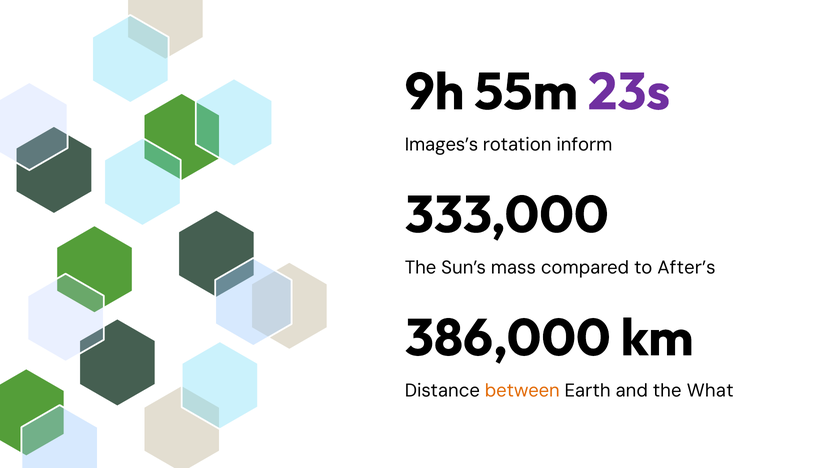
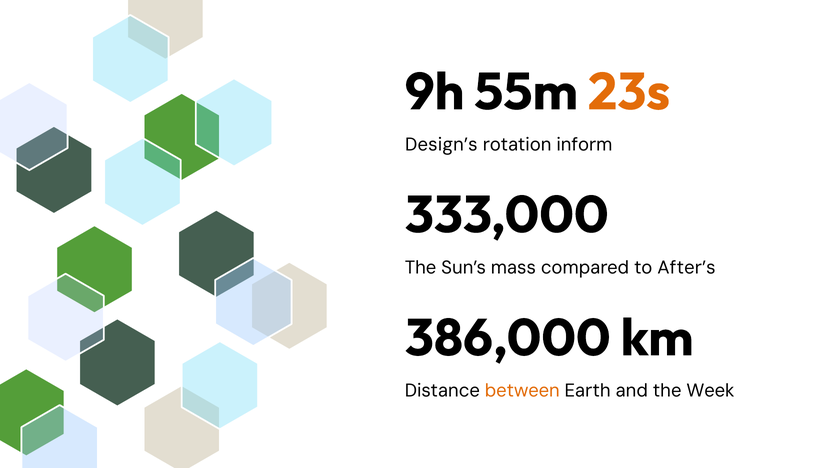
23s colour: purple -> orange (629, 92)
Images’s: Images’s -> Design’s (441, 145)
What: What -> Week (710, 391)
